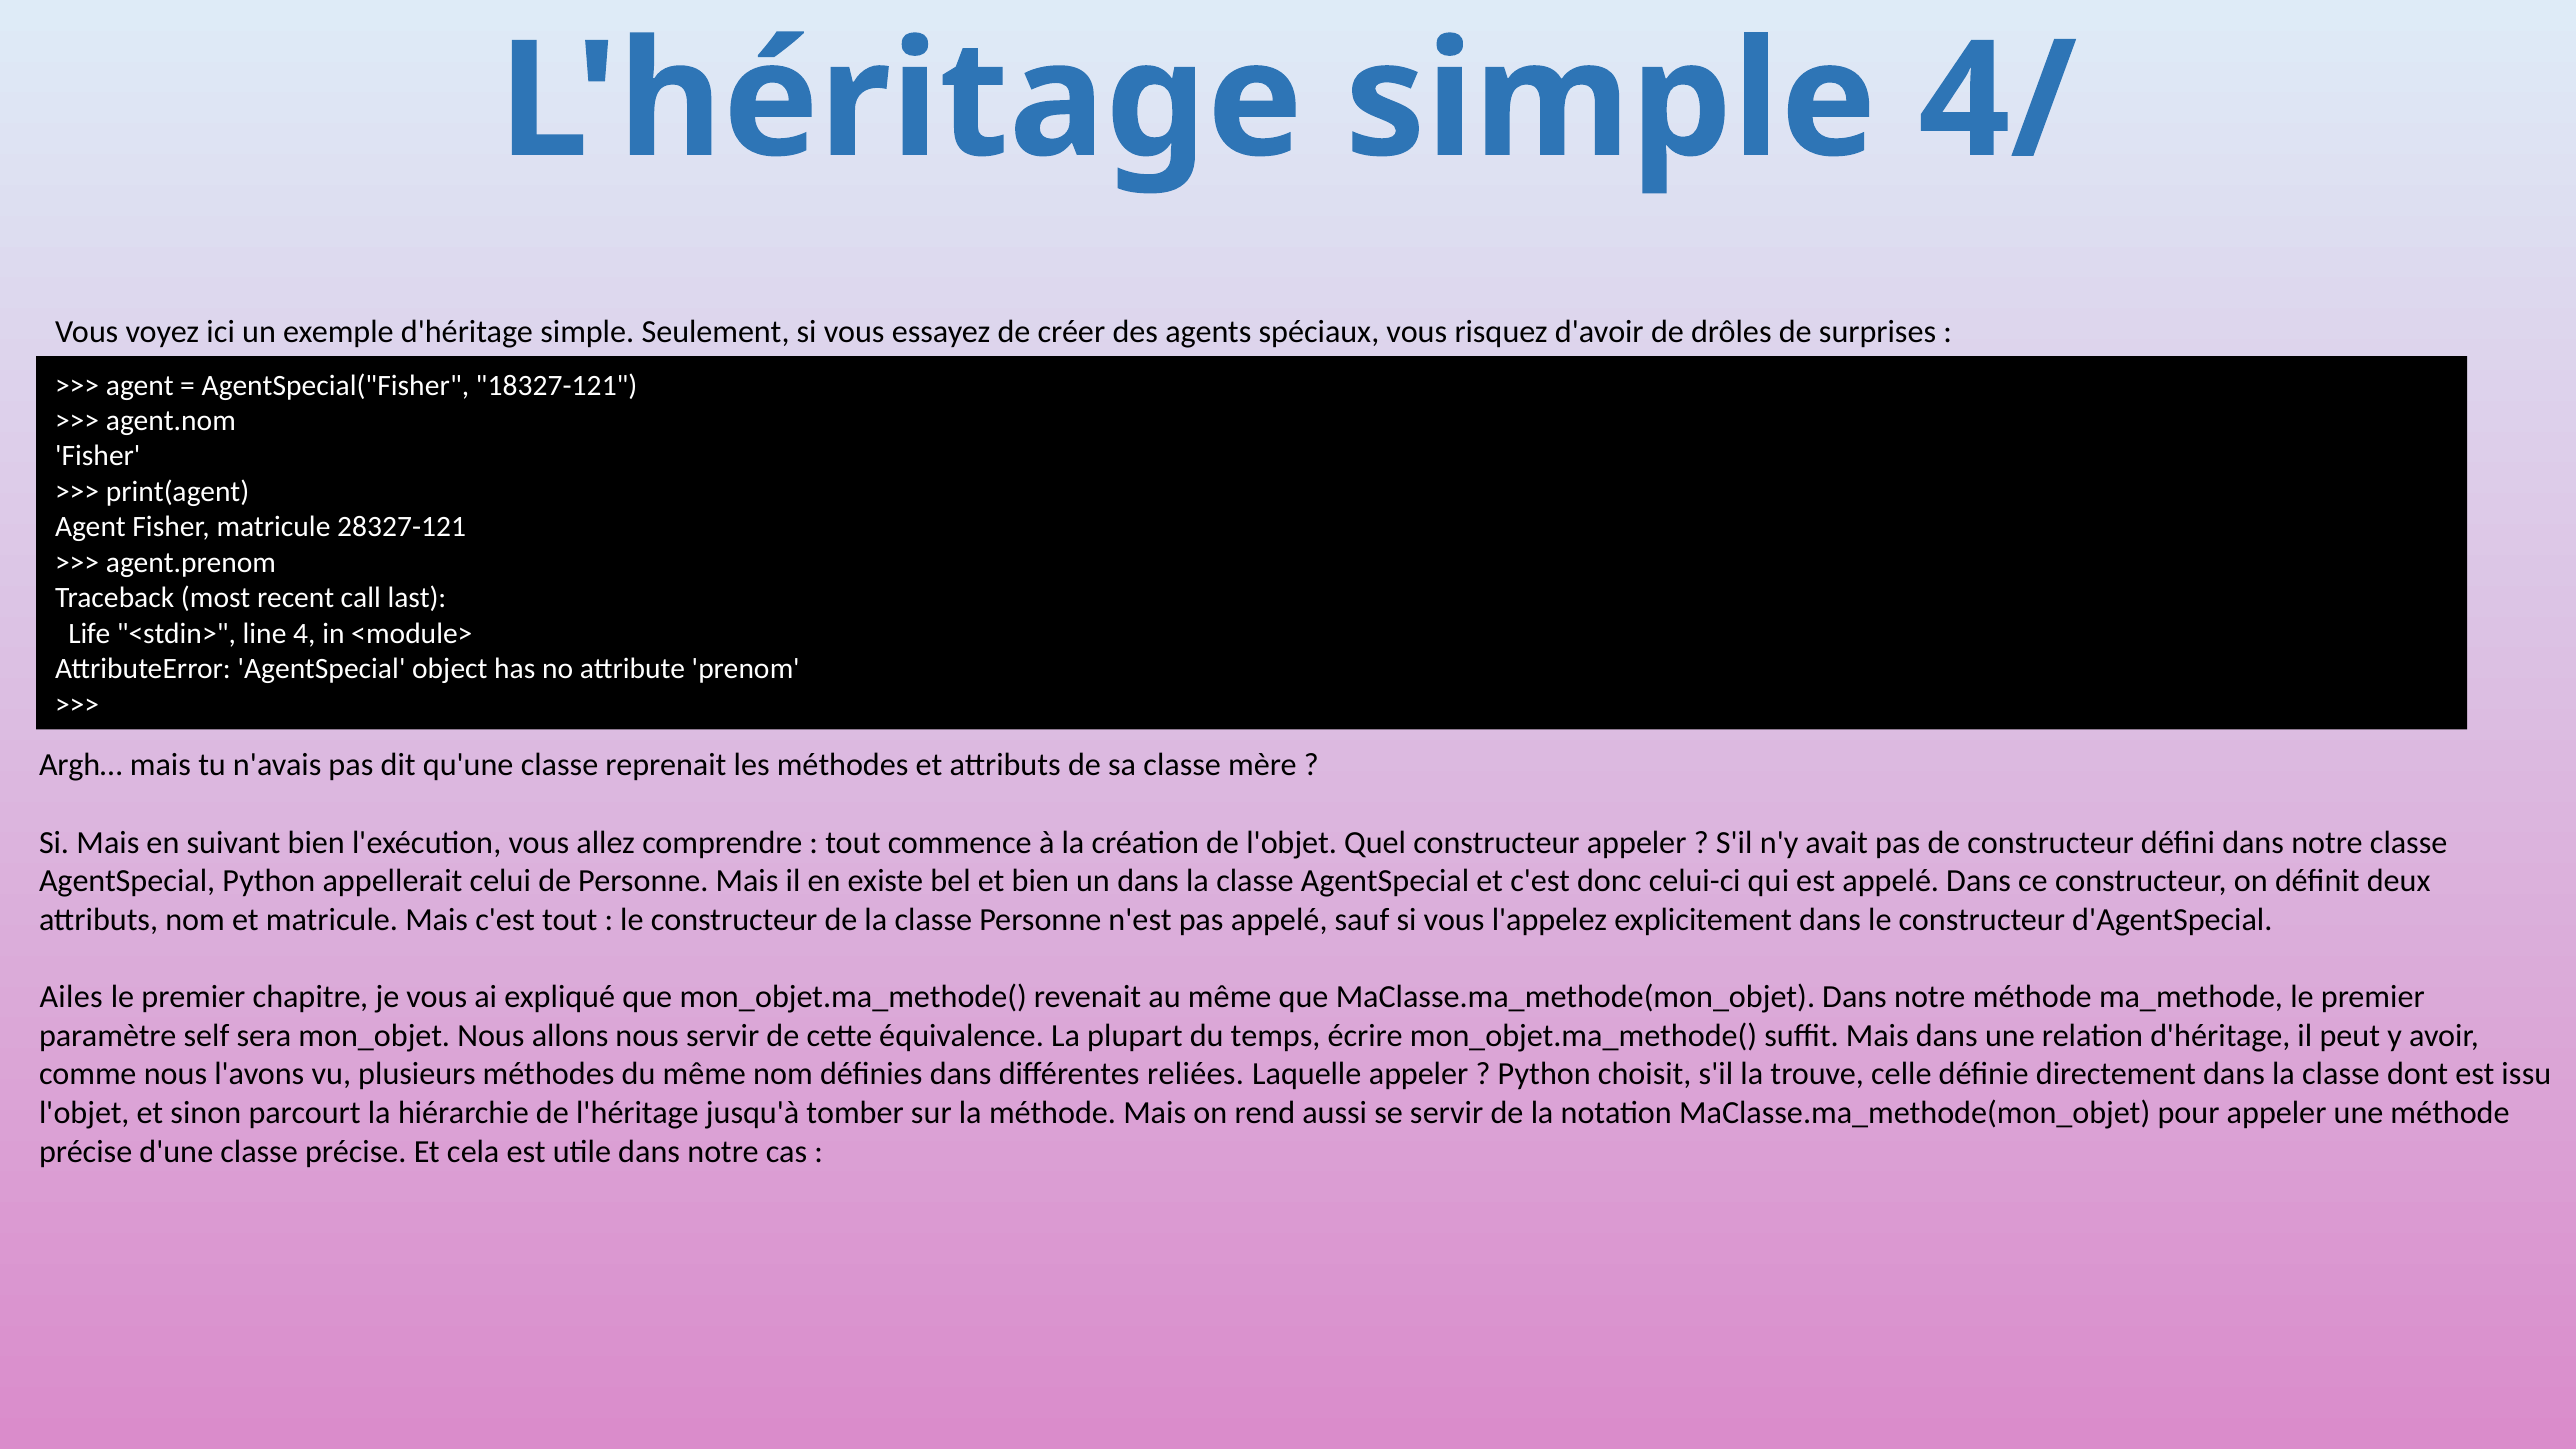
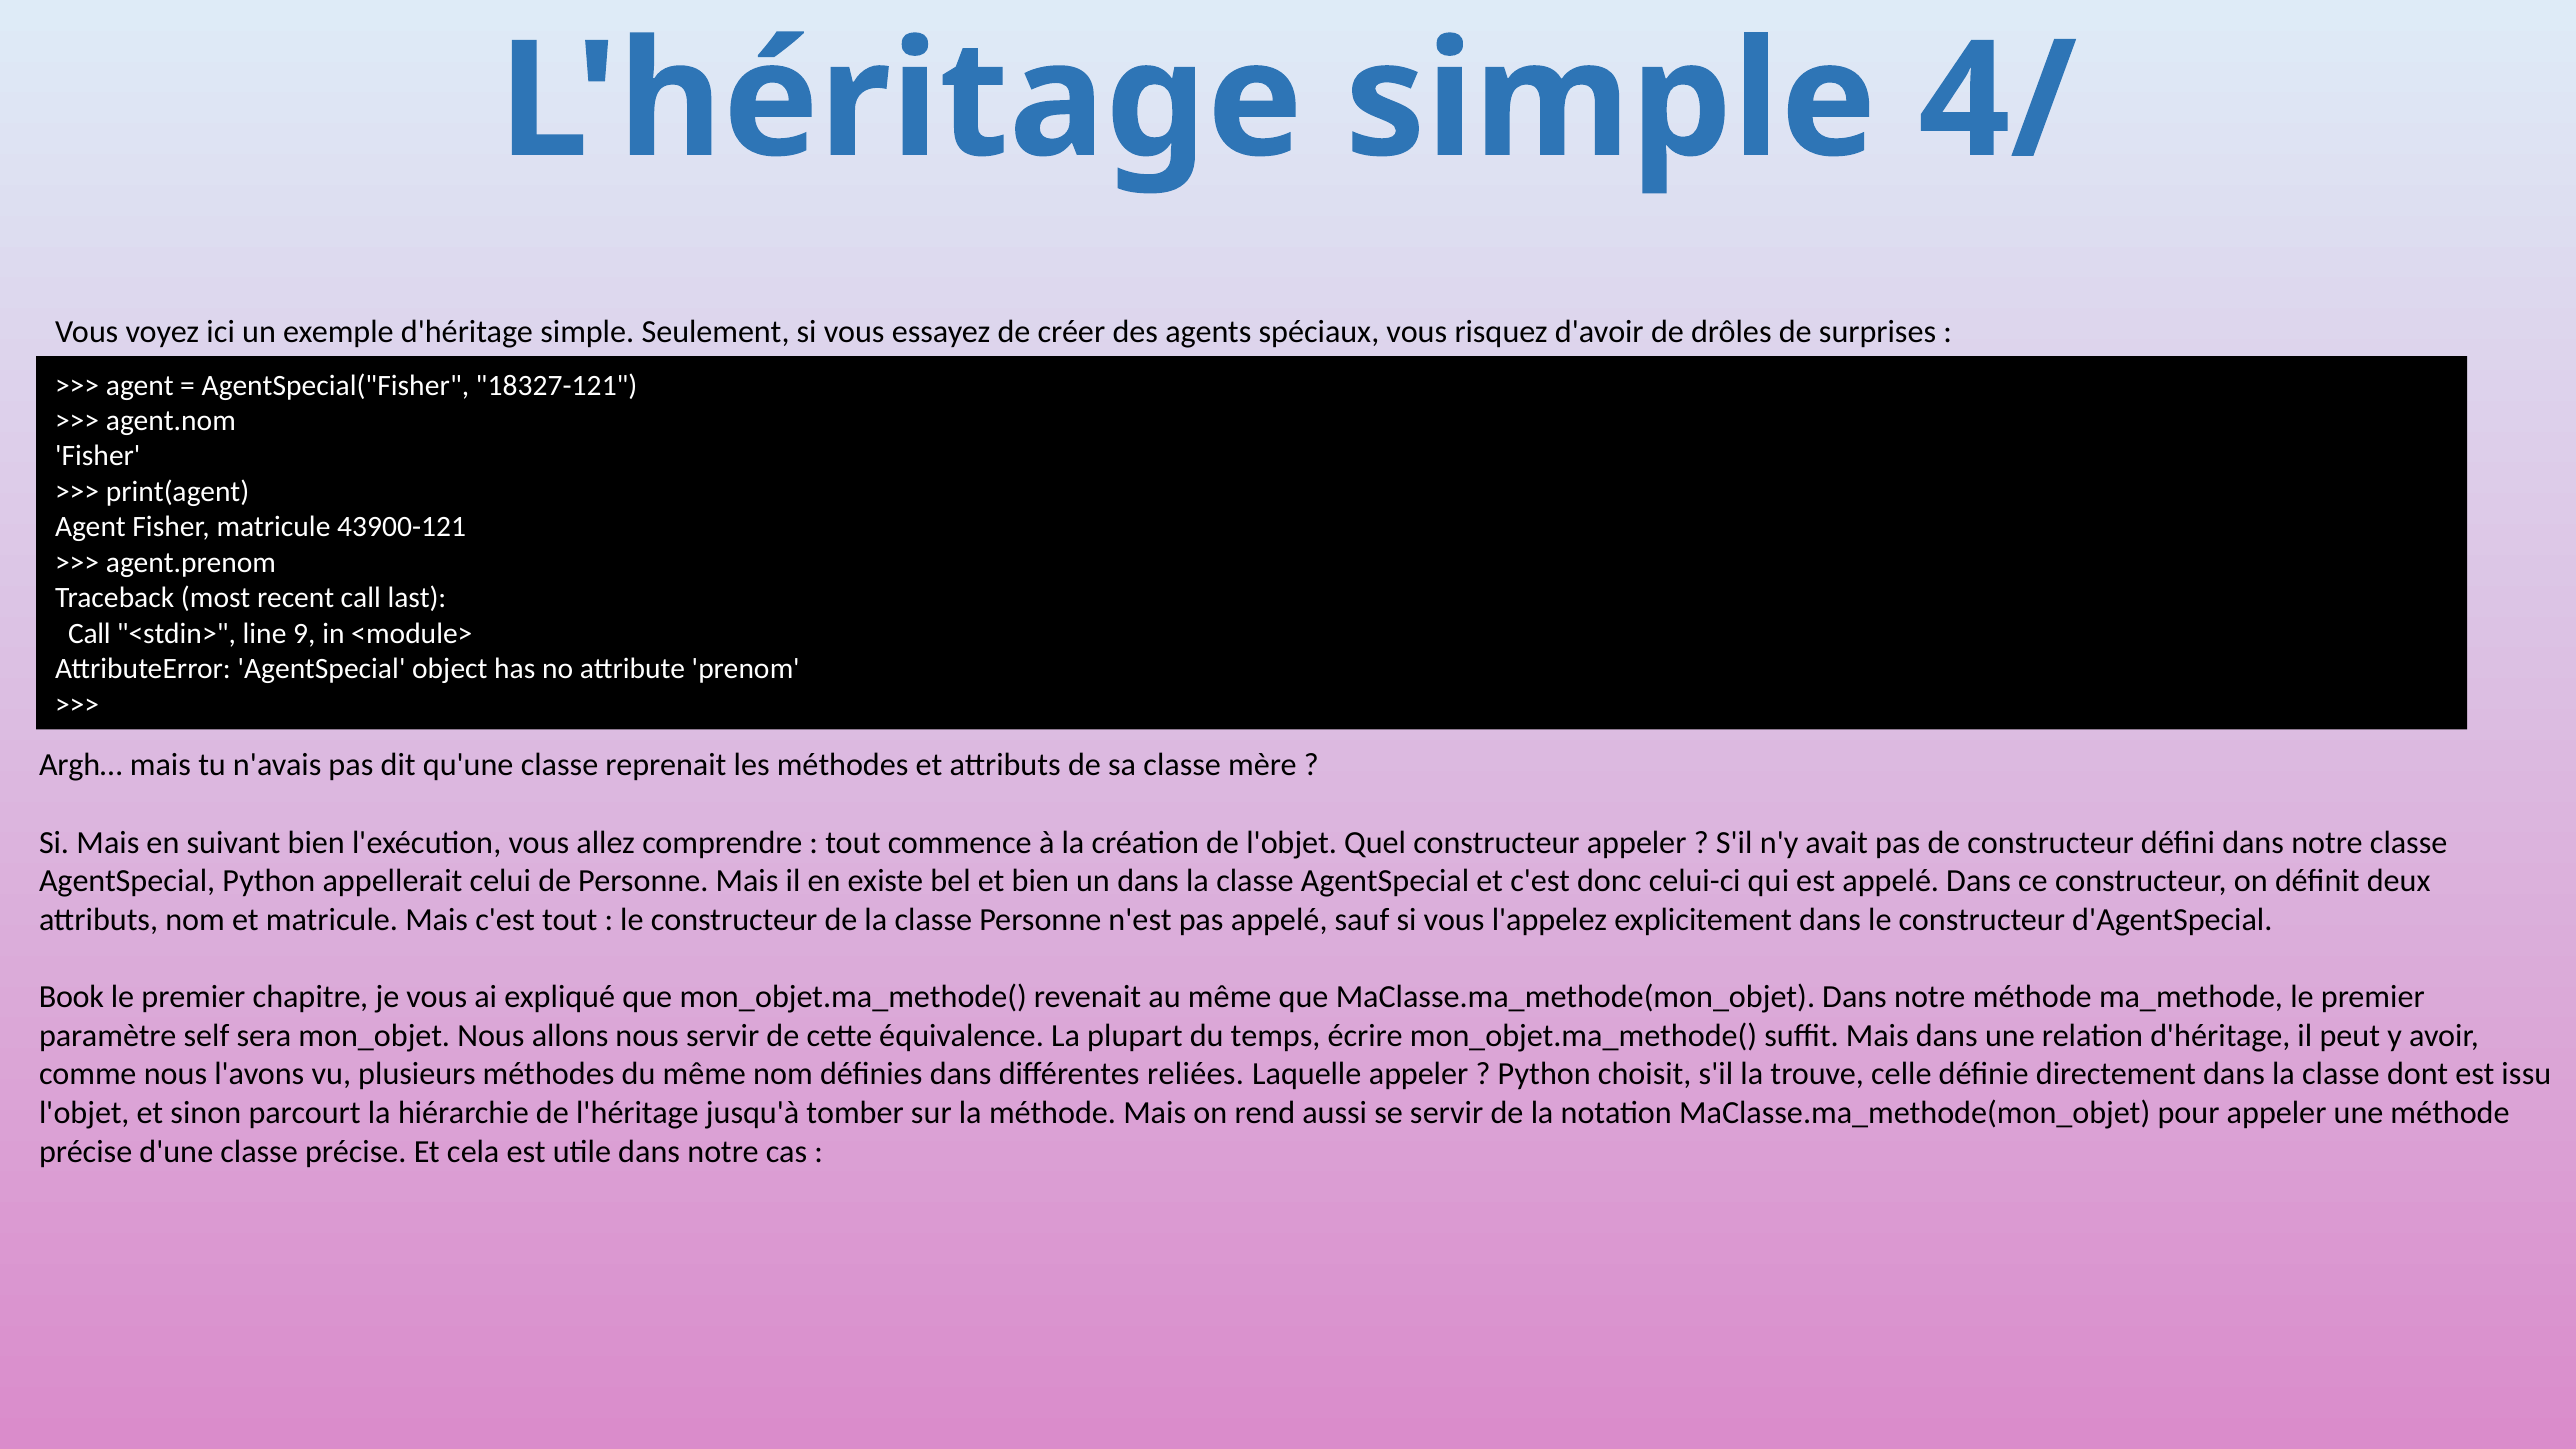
28327-121: 28327-121 -> 43900-121 (402, 527)
Life: Life -> Call (89, 633)
4: 4 -> 9 (304, 633)
Ailes: Ailes -> Book (71, 997)
